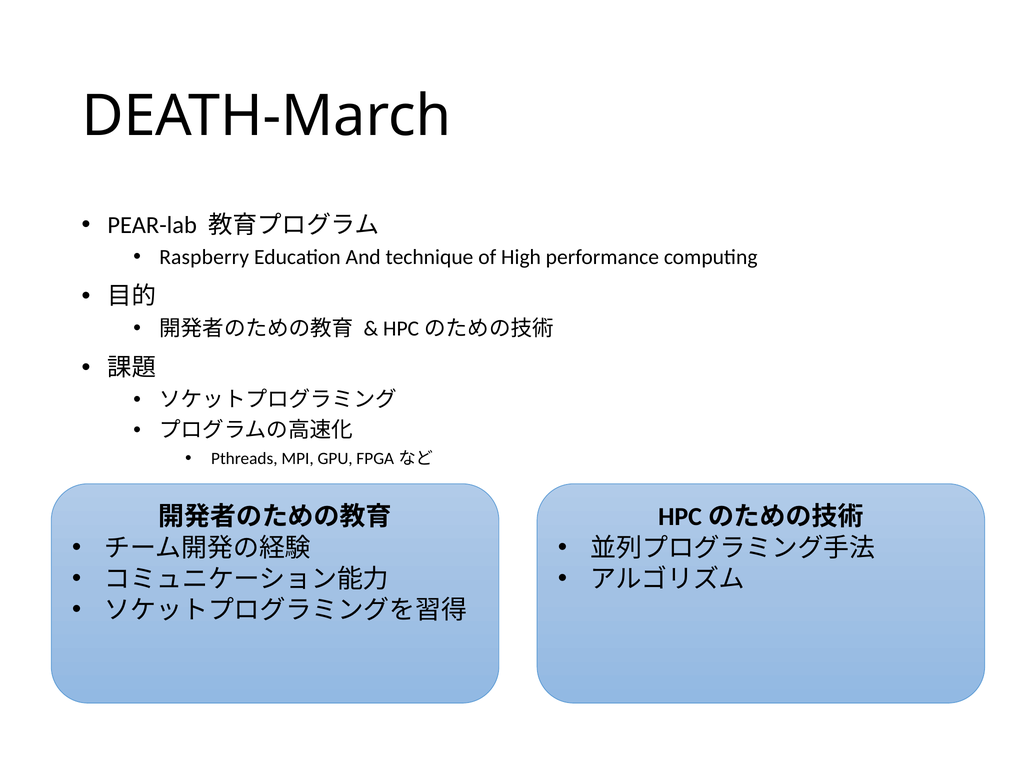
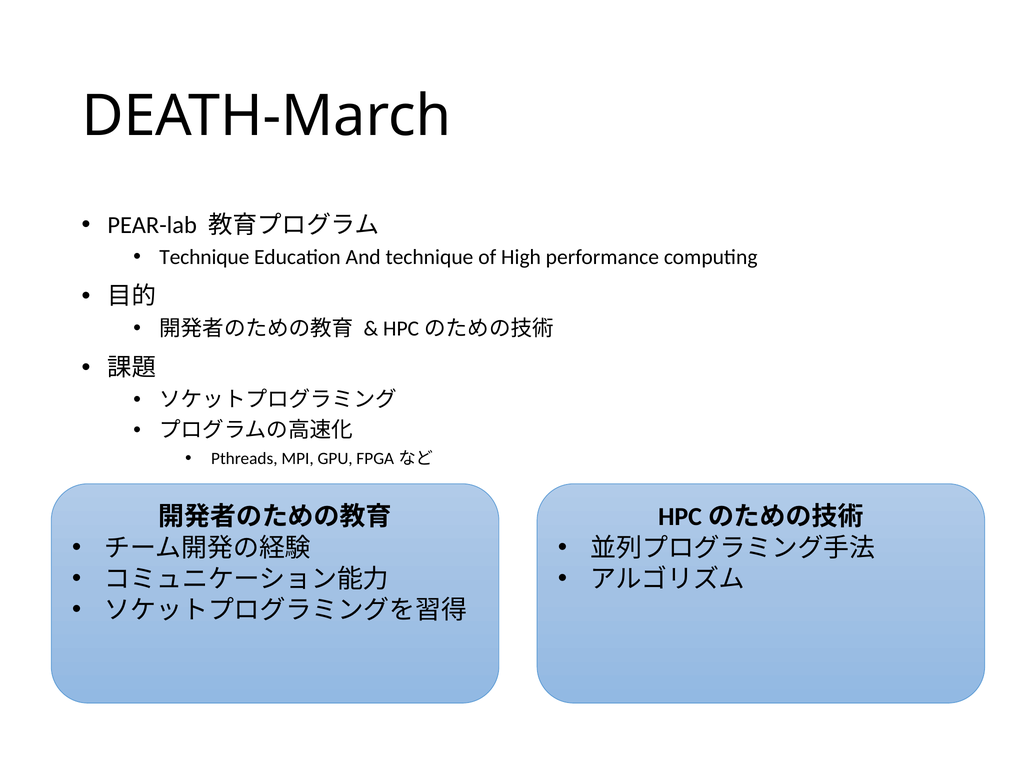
Raspberry: Raspberry -> Technique (204, 257)
